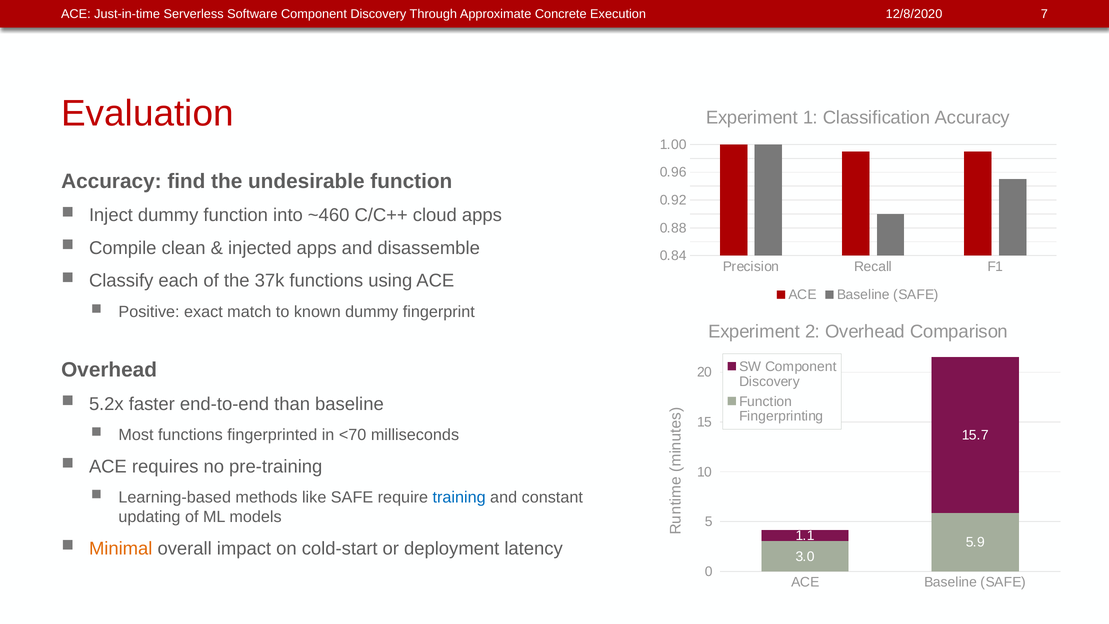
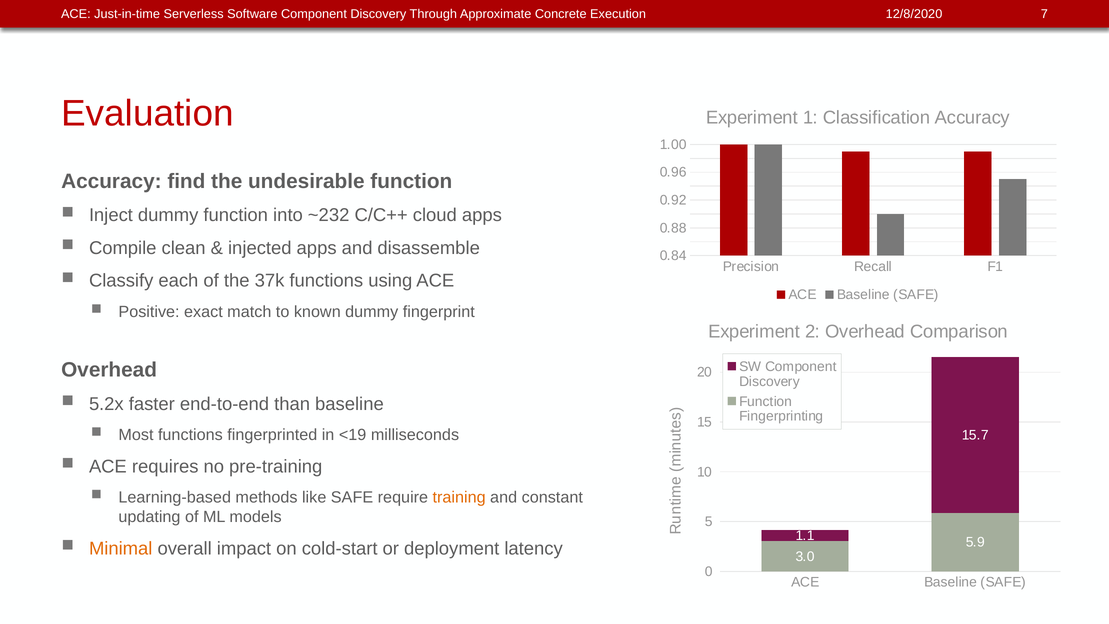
~460: ~460 -> ~232 (329, 215)
<70: <70 -> <19 (353, 435)
training colour: blue -> orange (459, 497)
